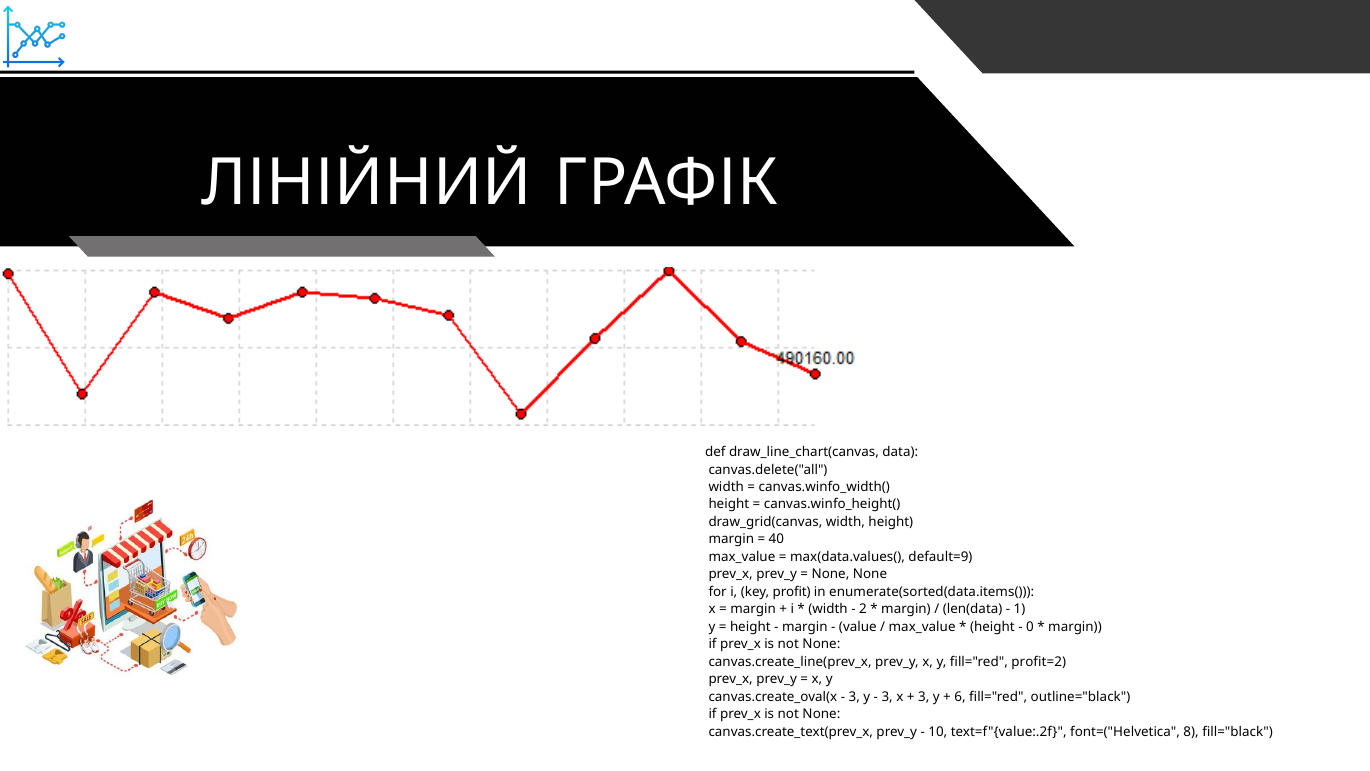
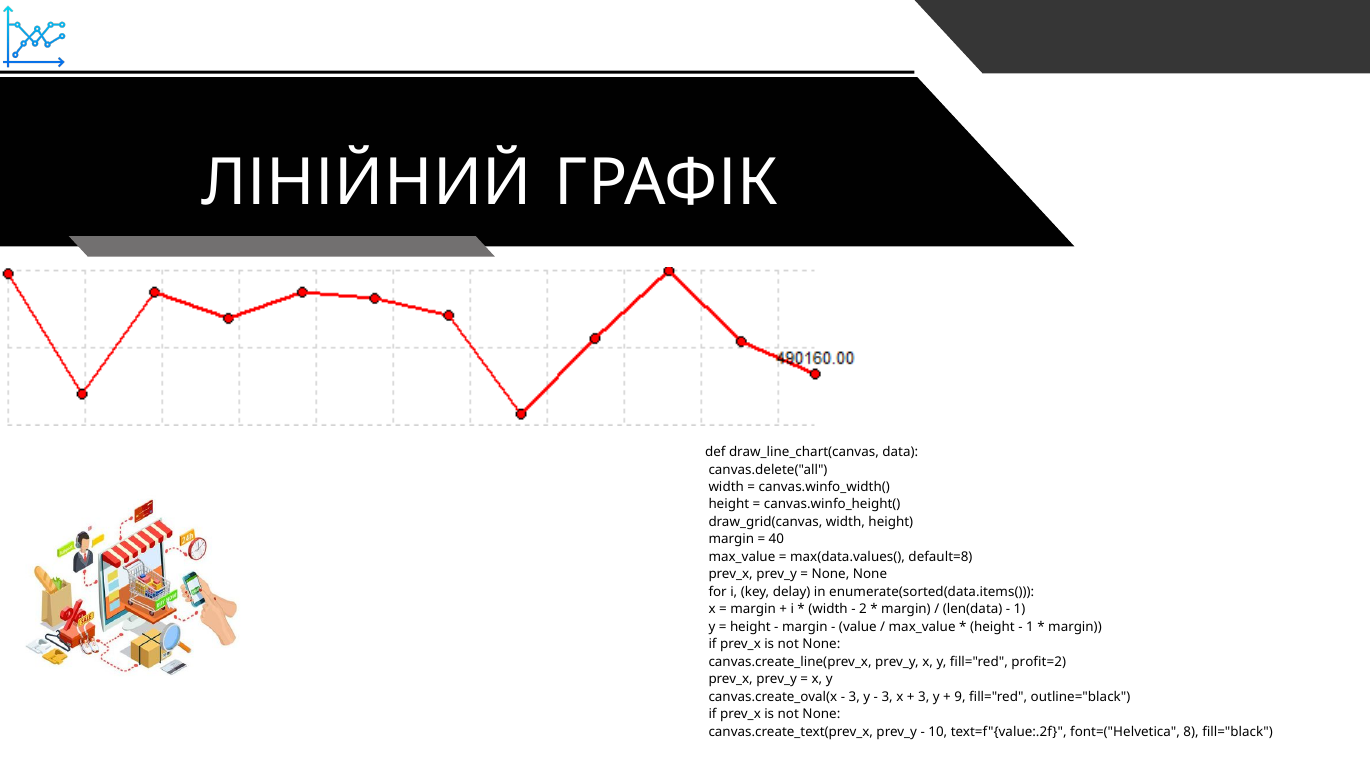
default=9: default=9 -> default=8 (941, 557)
profit: profit -> delay (792, 592)
0: 0 -> 1 (1030, 627)
6: 6 -> 9 (960, 697)
